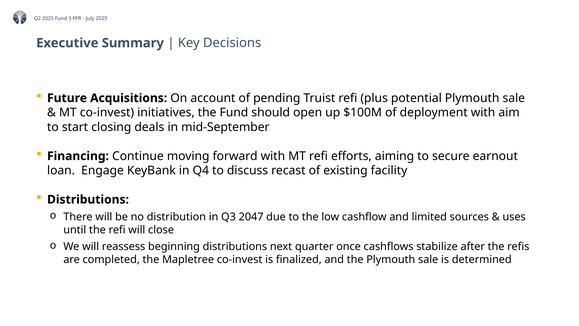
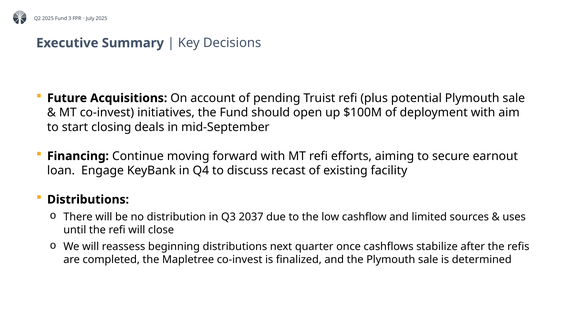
2047: 2047 -> 2037 (251, 217)
